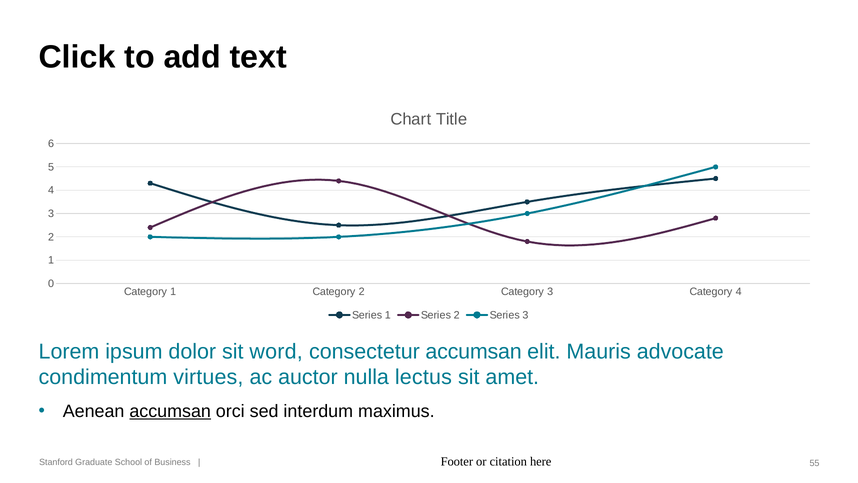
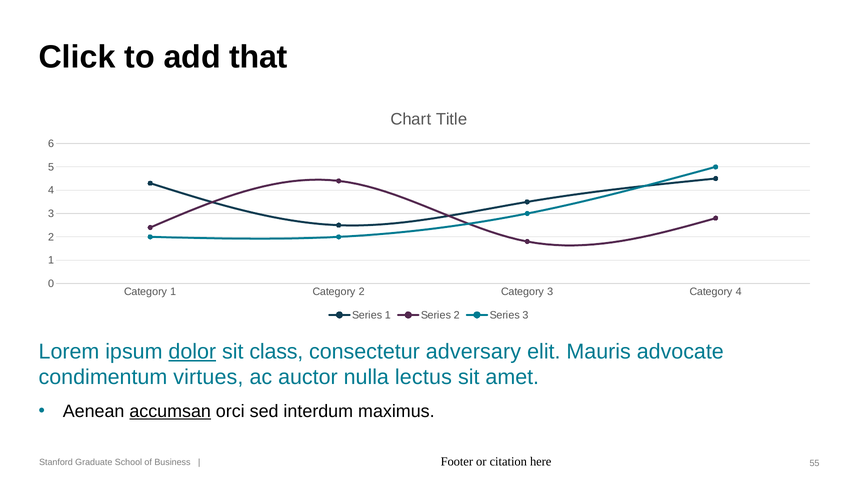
text: text -> that (258, 57)
dolor underline: none -> present (192, 351)
word: word -> class (276, 351)
consectetur accumsan: accumsan -> adversary (473, 351)
